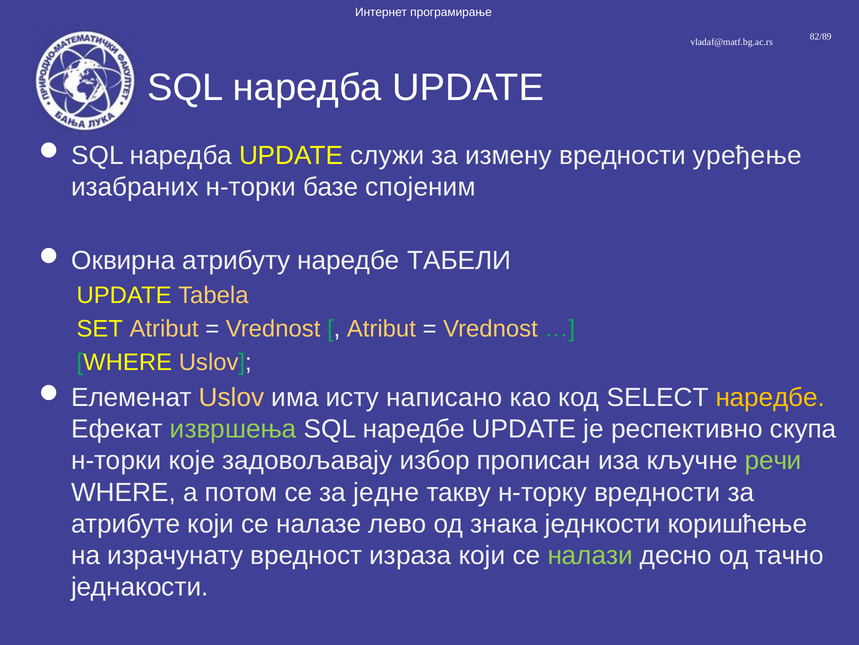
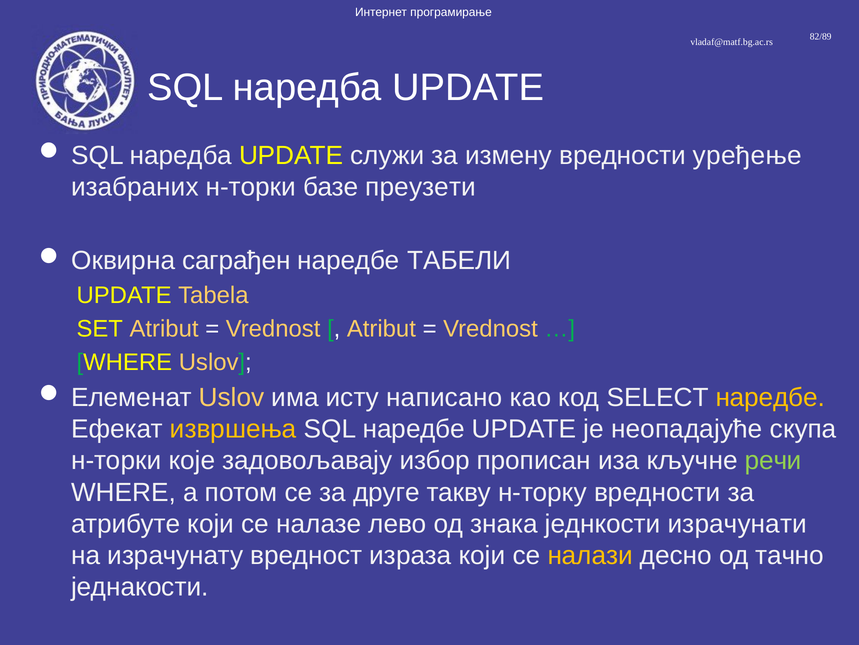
спојеним: спојеним -> преузети (421, 187)
атрибуту: атрибуту -> саграђен (236, 260)
извршења colour: light green -> yellow (233, 429)
респективно: респективно -> неопадајуће (687, 429)
једне: једне -> друге (386, 492)
коришћење: коришћење -> израчунати (737, 523)
налази colour: light green -> yellow (590, 555)
